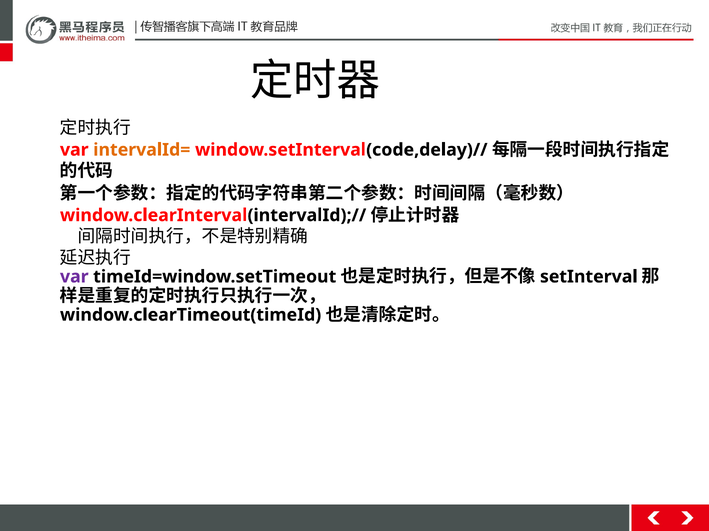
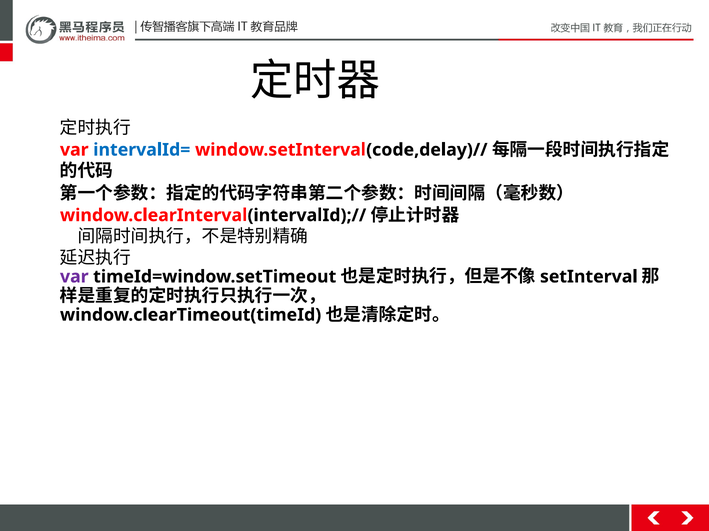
intervalId= colour: orange -> blue (142, 150)
